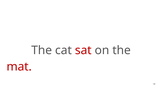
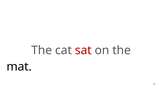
mat colour: red -> black (19, 67)
